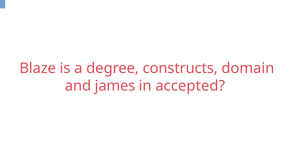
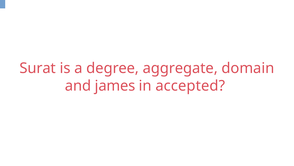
Blaze: Blaze -> Surat (38, 68)
constructs: constructs -> aggregate (180, 68)
